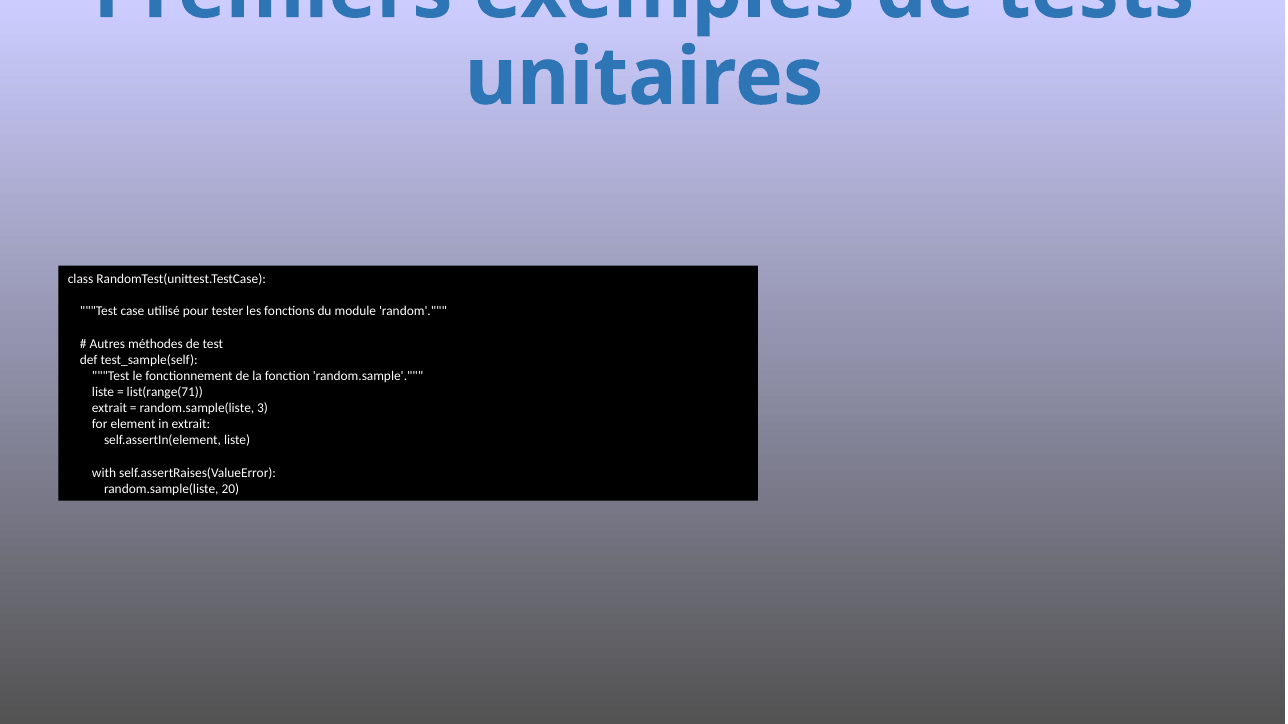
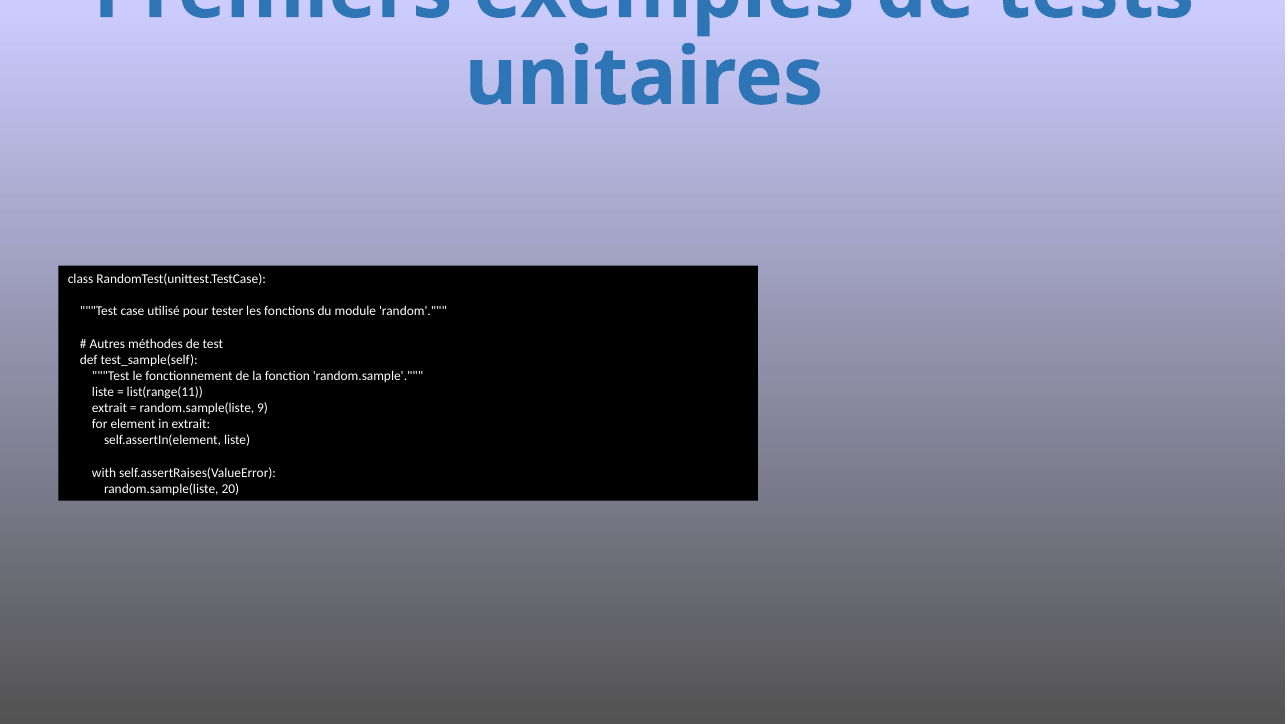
list(range(71: list(range(71 -> list(range(11 (165, 392)
3: 3 -> 9 (263, 409)
